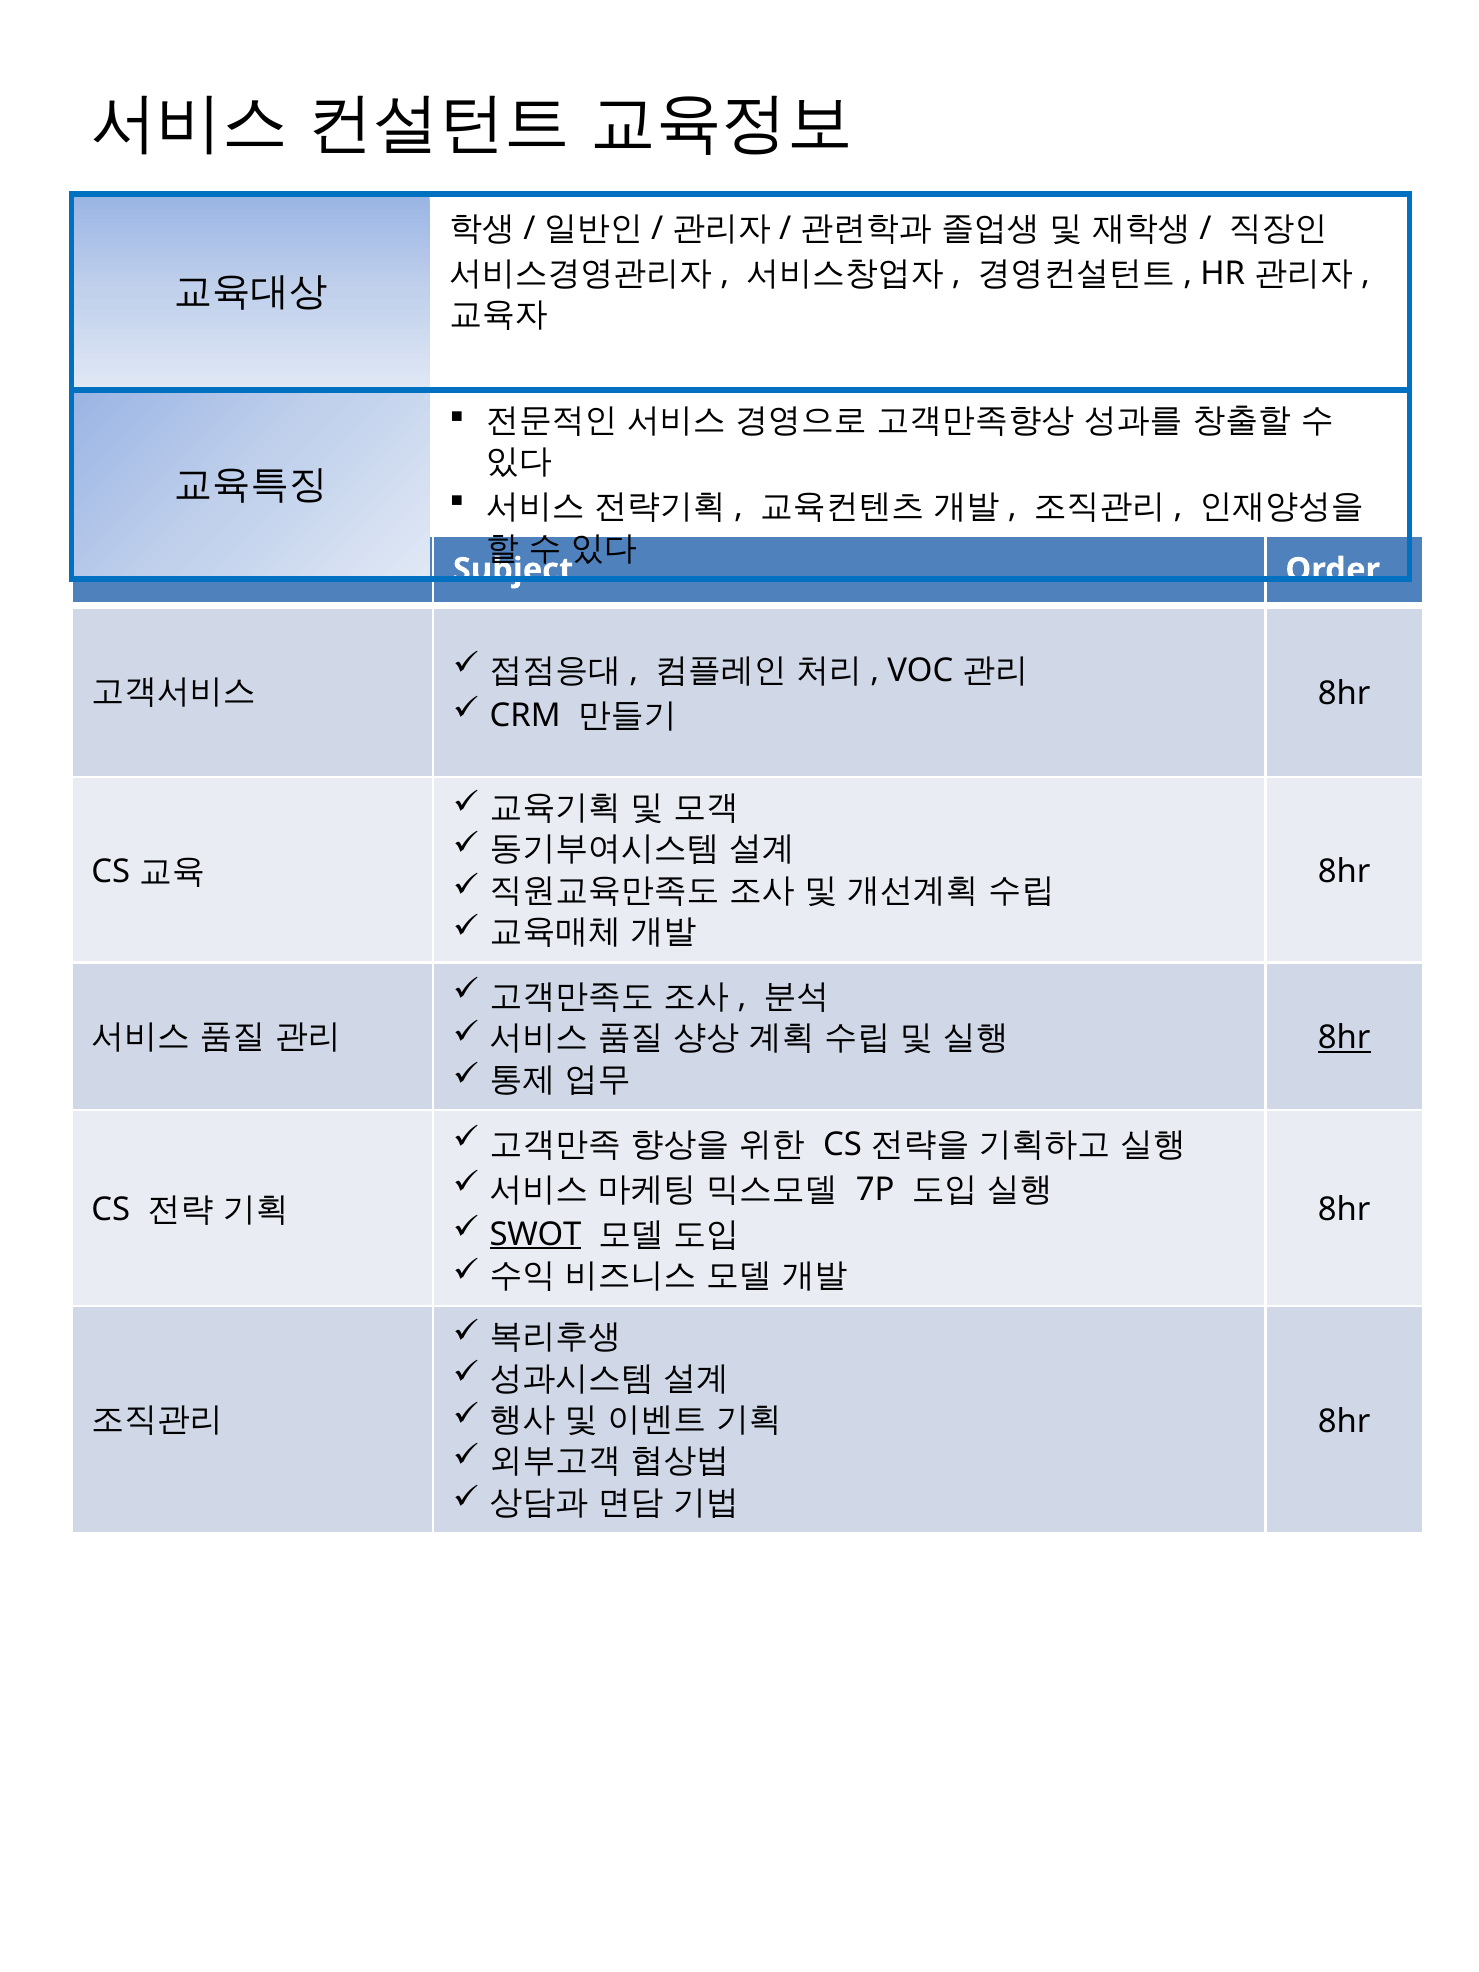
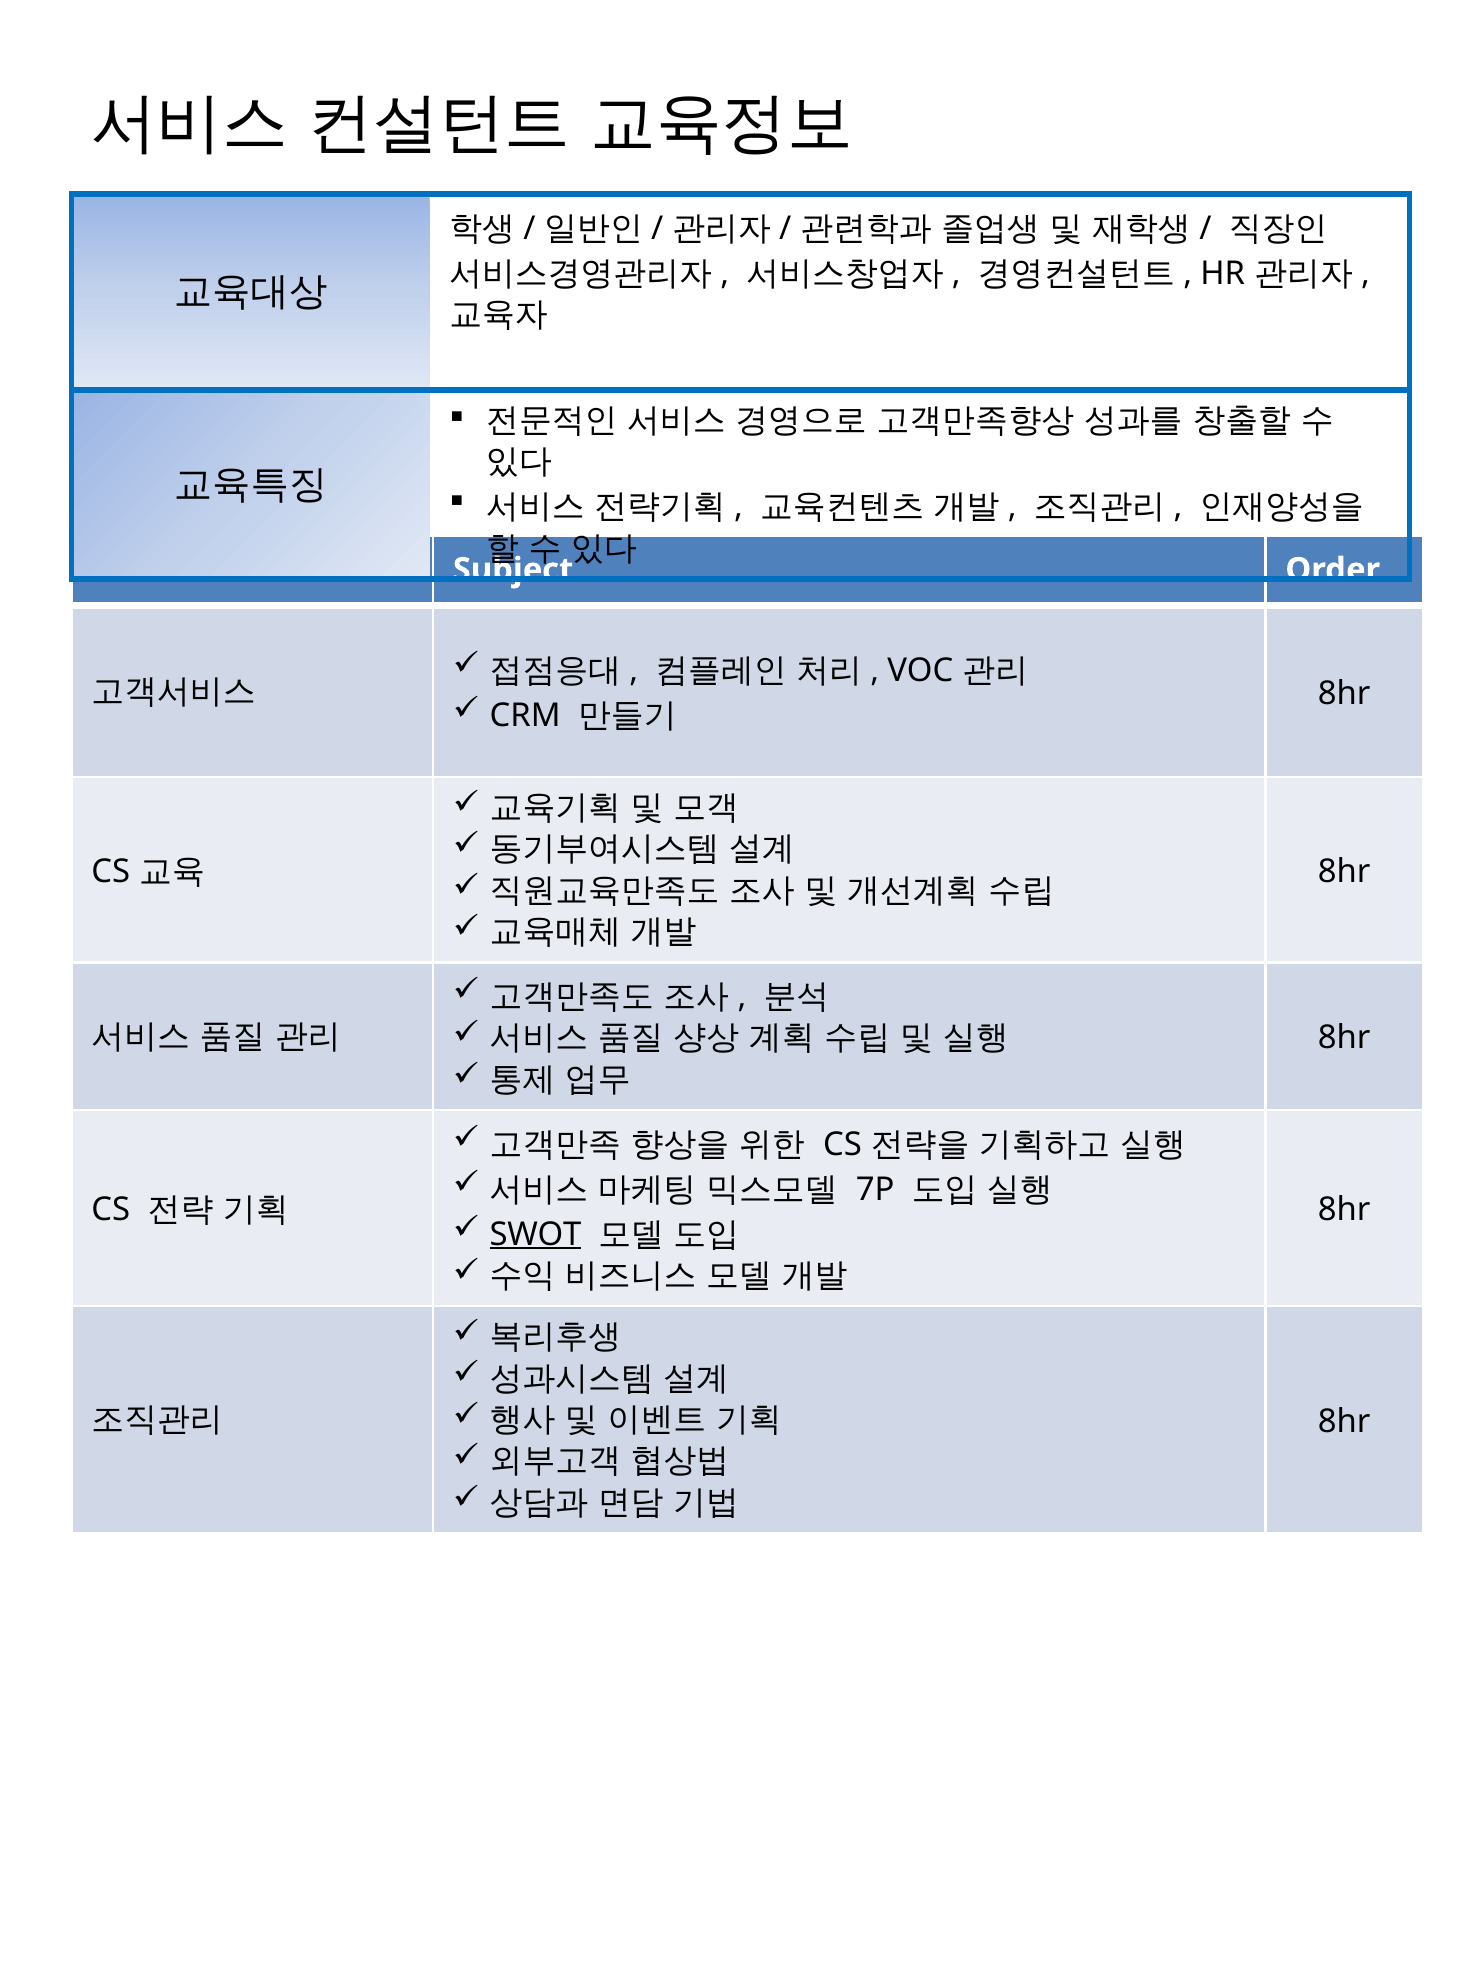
8hr underline: present -> none (1344, 1038)
